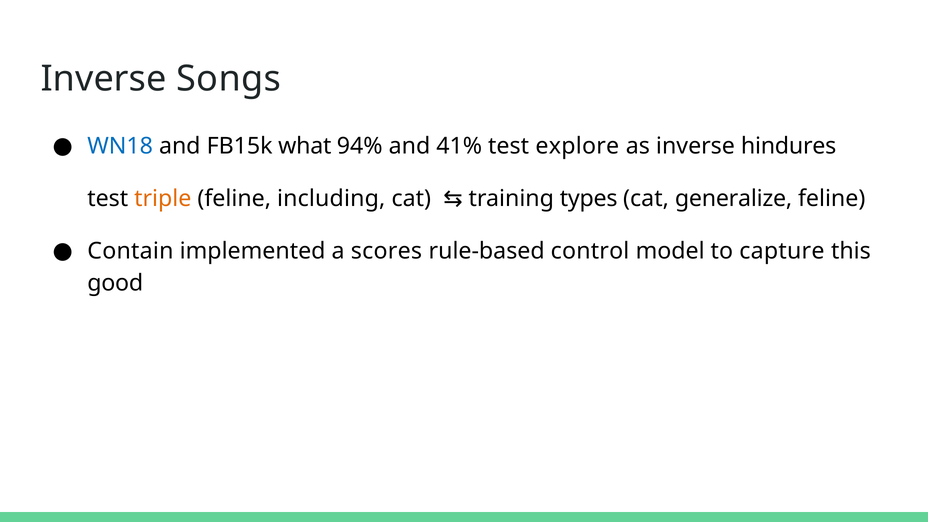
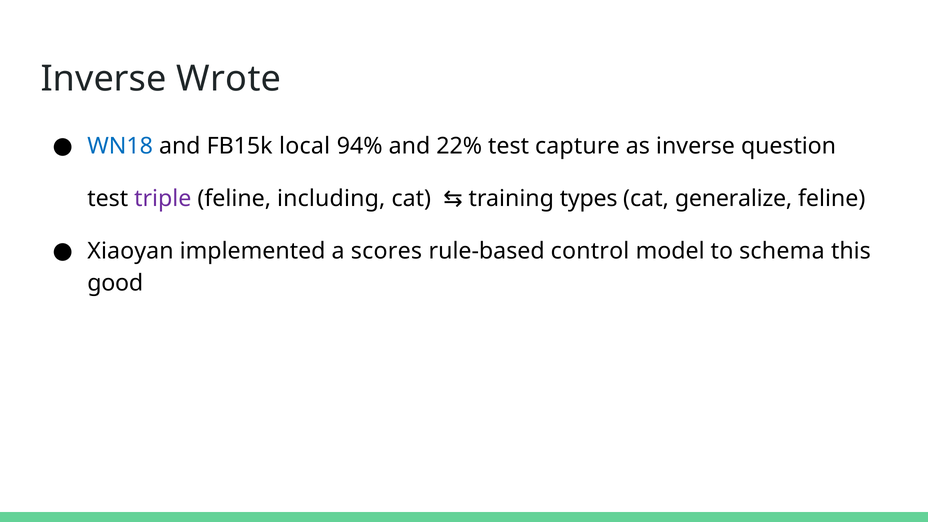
Songs: Songs -> Wrote (229, 79)
what: what -> local (305, 146)
41%: 41% -> 22% (459, 146)
explore: explore -> capture (577, 146)
hindures: hindures -> question (789, 146)
triple colour: orange -> purple (163, 199)
Contain: Contain -> Xiaoyan (131, 251)
capture: capture -> schema (782, 251)
